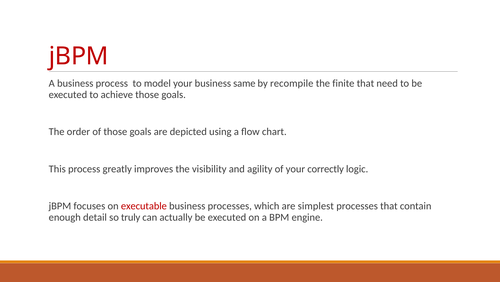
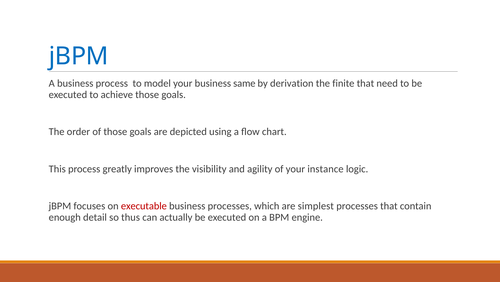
jBPM colour: red -> blue (79, 56)
recompile: recompile -> derivation (292, 83)
correctly: correctly -> instance (326, 169)
truly: truly -> thus (131, 217)
